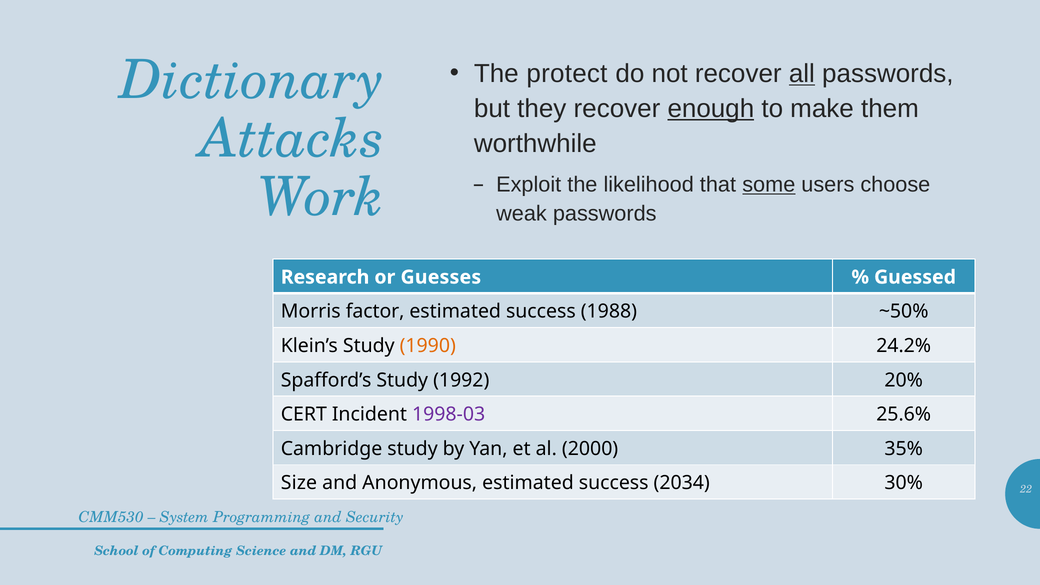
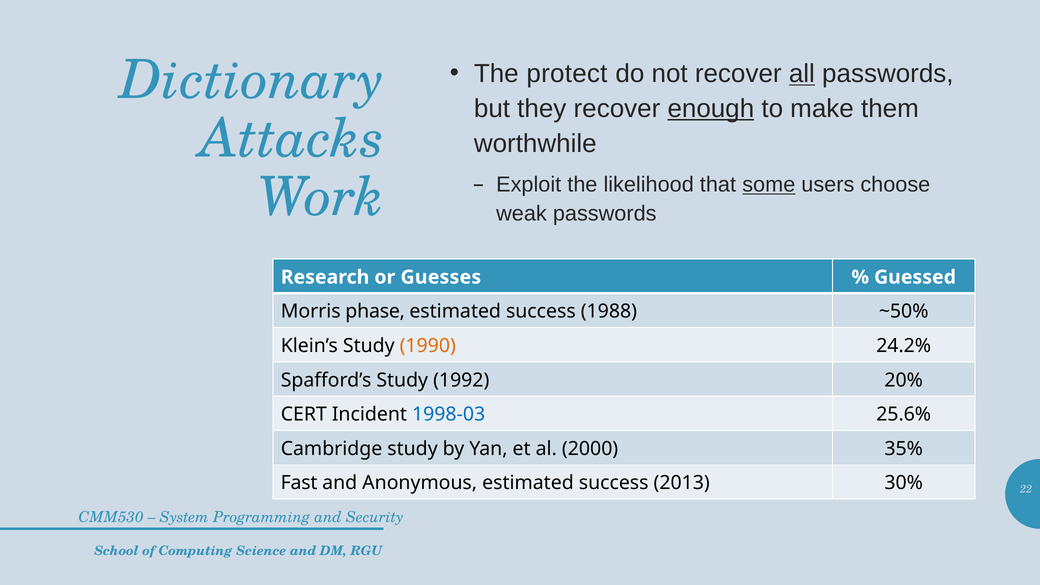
factor: factor -> phase (375, 311)
1998-03 colour: purple -> blue (449, 414)
Size: Size -> Fast (299, 483)
2034: 2034 -> 2013 (682, 483)
